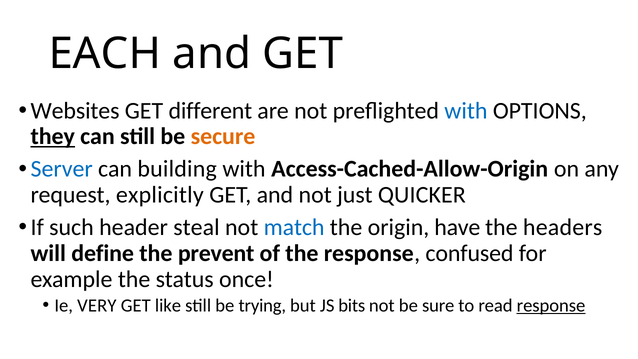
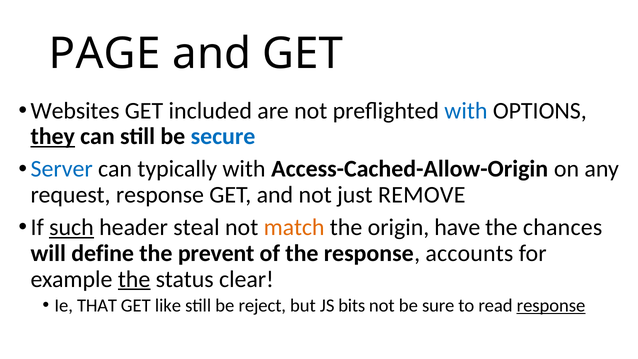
EACH: EACH -> PAGE (105, 54)
different: different -> included (210, 111)
secure colour: orange -> blue (223, 137)
building: building -> typically (177, 169)
request explicitly: explicitly -> response (160, 195)
QUICKER: QUICKER -> REMOVE (422, 195)
such underline: none -> present (71, 227)
match colour: blue -> orange (294, 227)
headers: headers -> chances (563, 227)
confused: confused -> accounts (469, 253)
the underline: none -> present (134, 279)
once: once -> clear (247, 279)
VERY: VERY -> THAT (97, 305)
trying: trying -> reject (262, 305)
